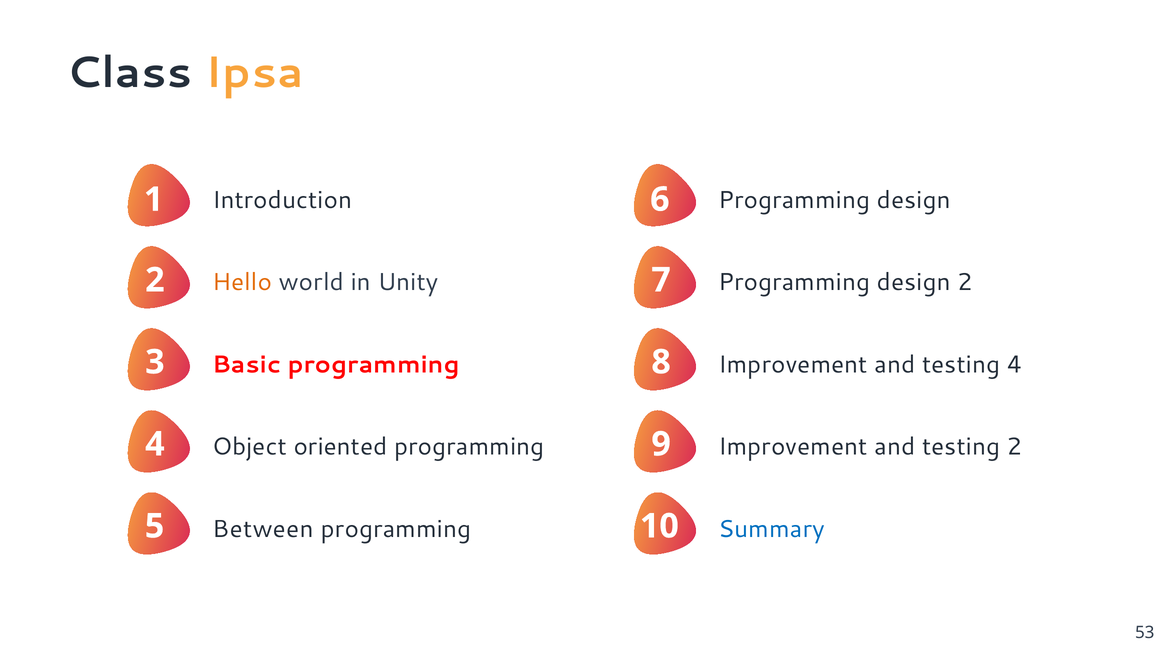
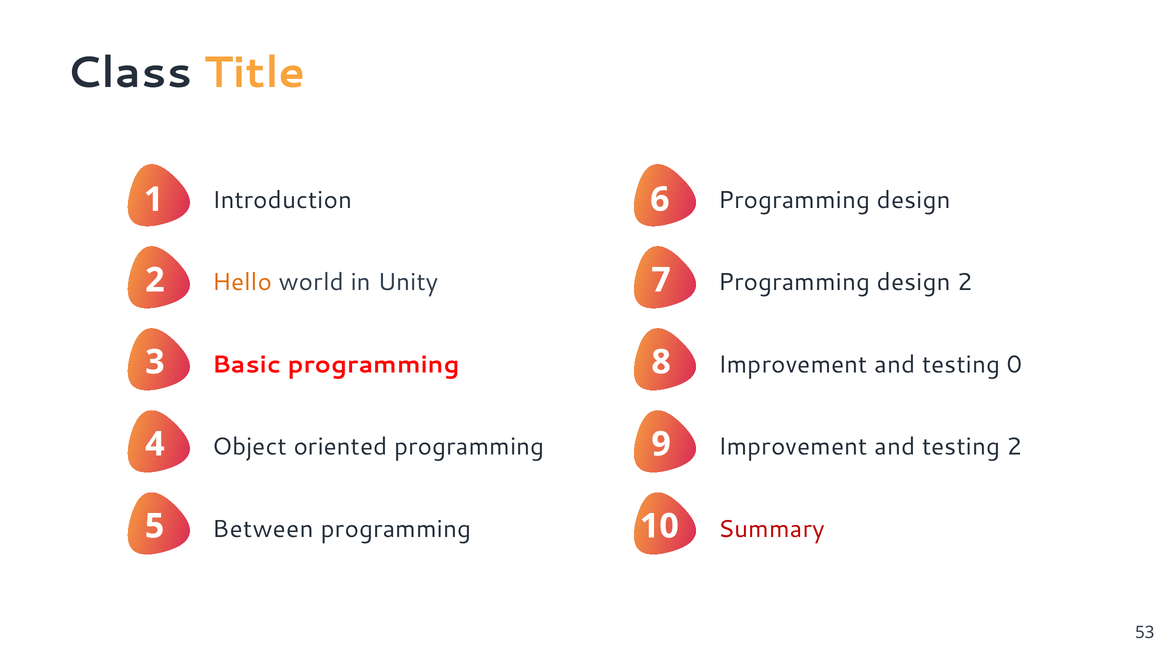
Ipsa: Ipsa -> Title (255, 73)
testing 4: 4 -> 0 (1015, 365)
Summary colour: blue -> red (771, 529)
